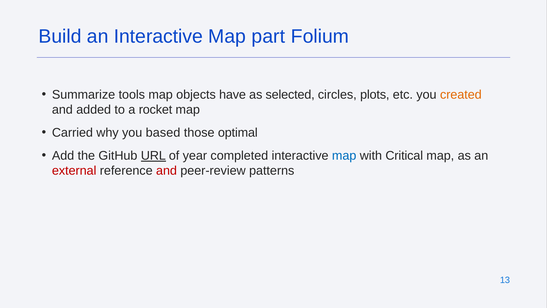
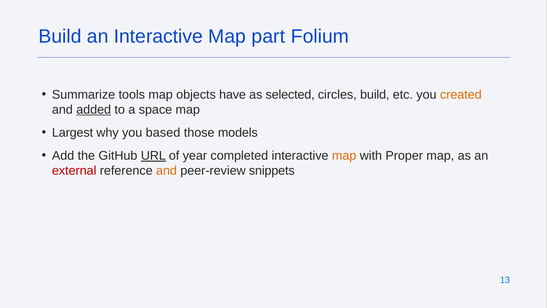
circles plots: plots -> build (375, 95)
added underline: none -> present (94, 110)
rocket: rocket -> space (155, 110)
Carried: Carried -> Largest (73, 133)
optimal: optimal -> models (238, 133)
map colour: blue -> orange (344, 156)
Critical: Critical -> Proper (404, 156)
and colour: red -> orange (166, 171)
patterns: patterns -> snippets (272, 171)
